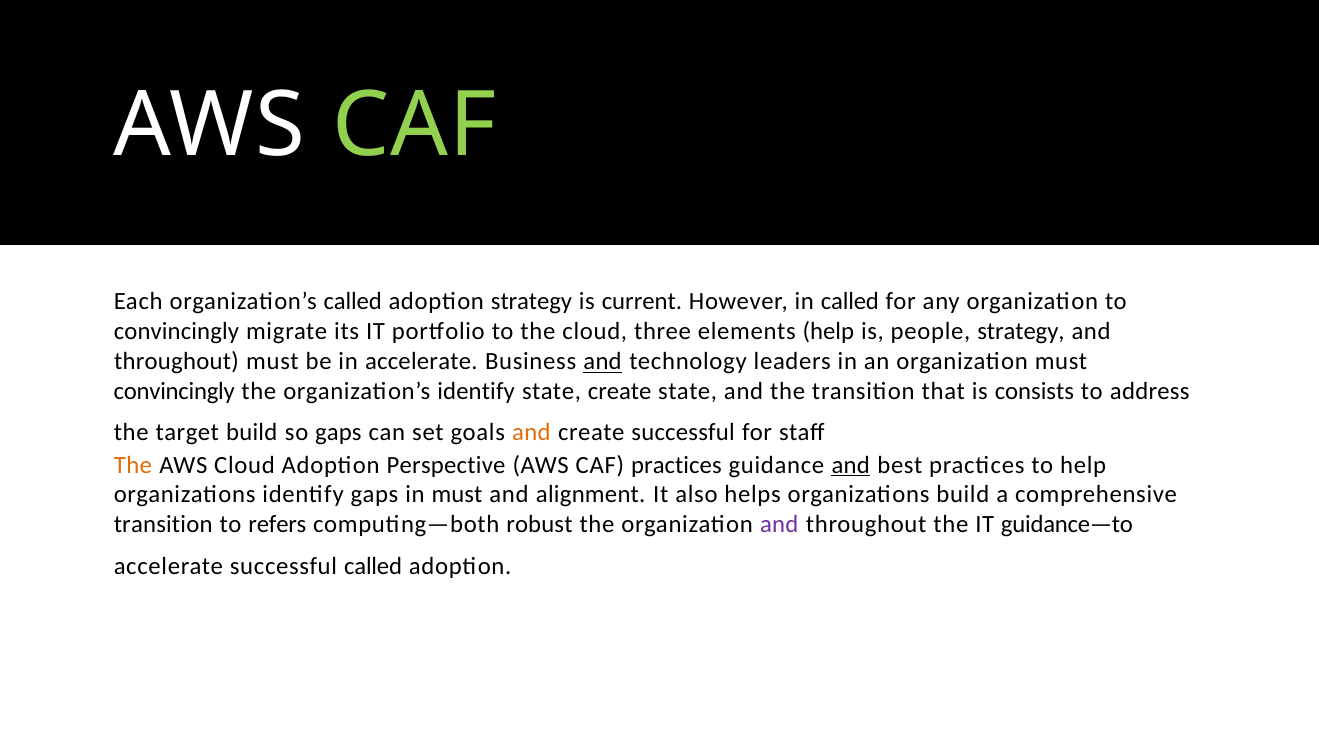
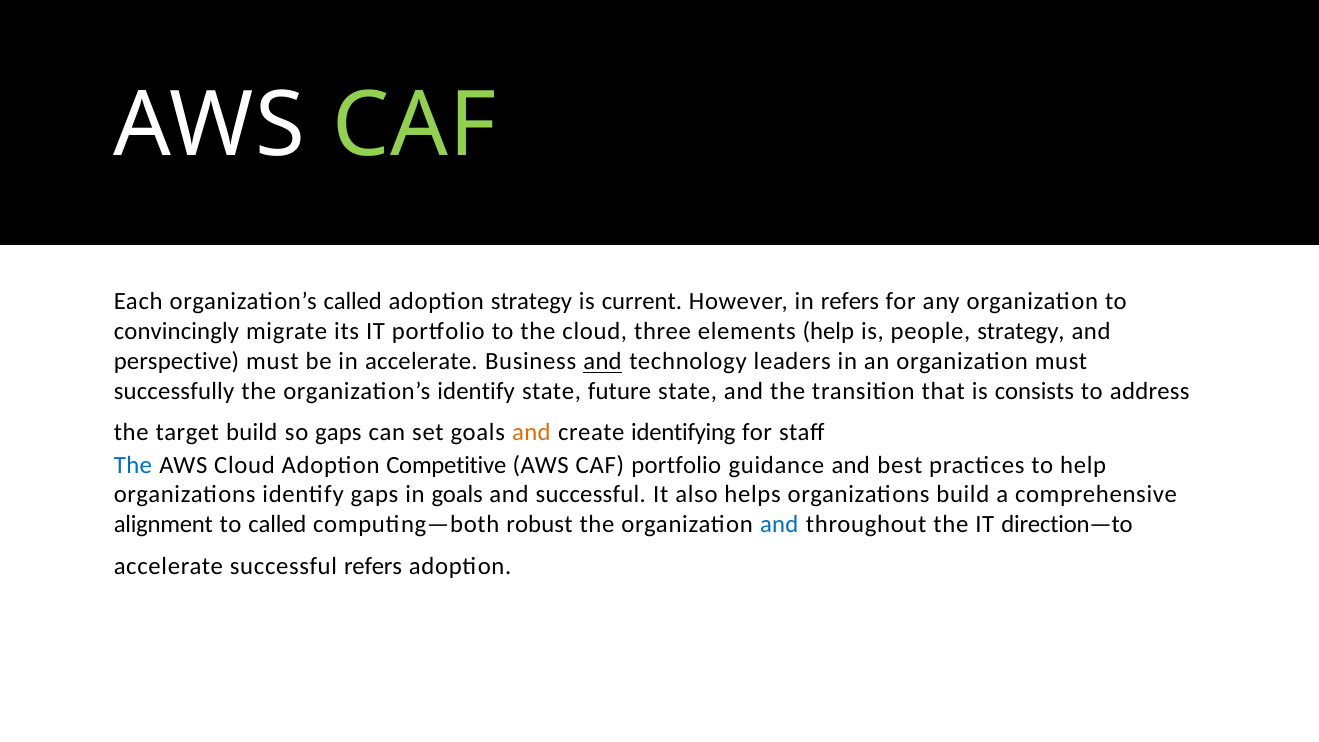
in called: called -> refers (850, 302)
throughout: throughout -> perspective (176, 362)
convincingly: convincingly -> successfully (174, 392)
state create: create -> future (620, 392)
create successful: successful -> identifying (683, 433)
The colour: orange -> blue (133, 465)
Perspective: Perspective -> Competitive (446, 465)
CAF practices: practices -> portfolio (676, 465)
and underline: present -> none (851, 465)
in must: must -> goals (457, 495)
and alignment: alignment -> successful (591, 495)
transition: transition -> alignment (163, 525)
to refers: refers -> called (277, 525)
and colour: purple -> blue (779, 525)
guidance—to: guidance—to -> direction—to (1067, 525)
successful called: called -> refers (373, 566)
